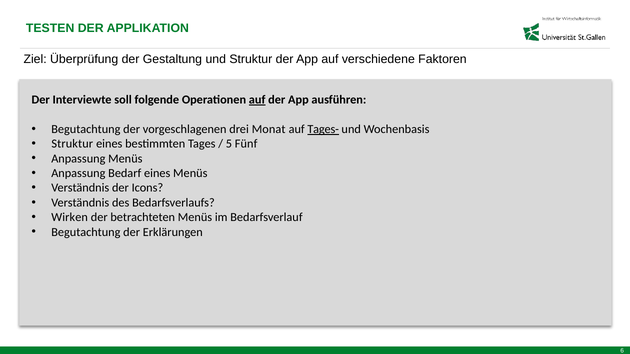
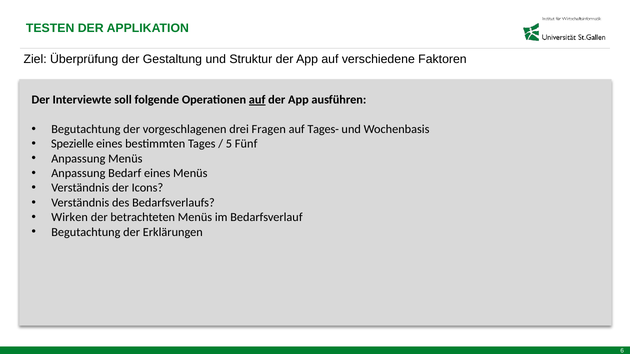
Monat: Monat -> Fragen (269, 129)
Tages- underline: present -> none (323, 129)
Struktur: Struktur -> Spezielle (72, 144)
